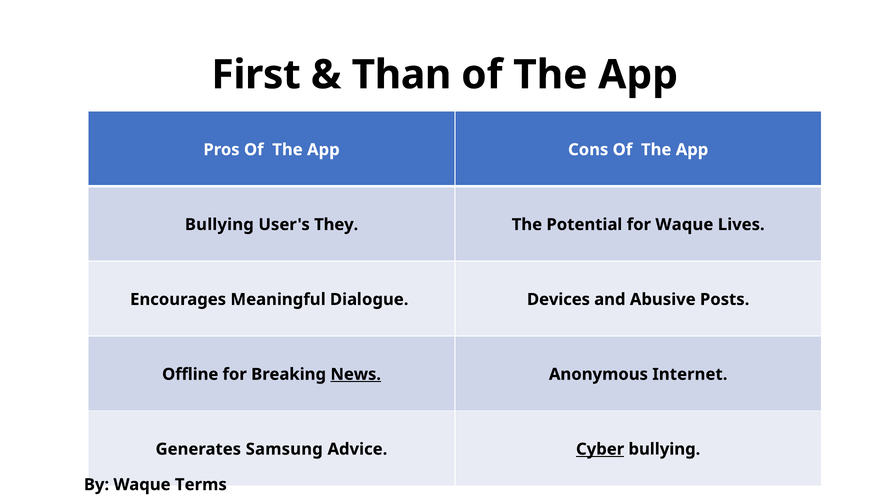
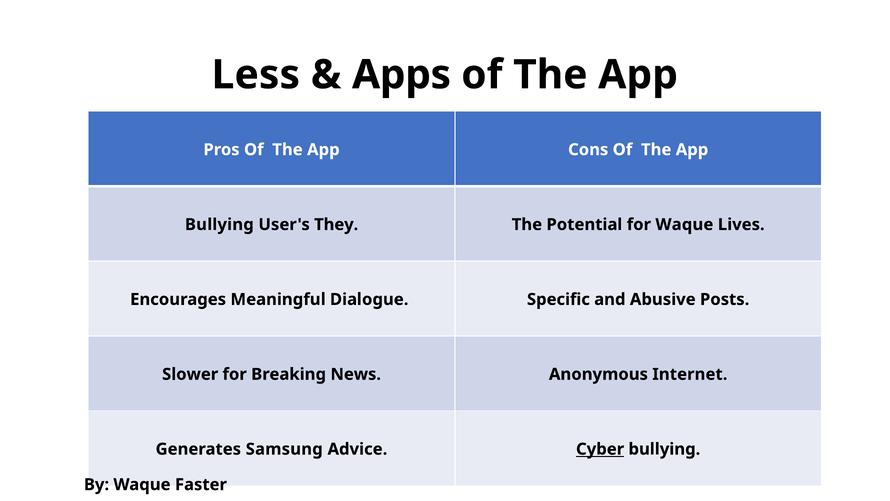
First: First -> Less (256, 75)
Than: Than -> Apps (402, 75)
Devices: Devices -> Specific (558, 299)
Offline: Offline -> Slower (190, 374)
News underline: present -> none (356, 374)
Terms: Terms -> Faster (201, 484)
